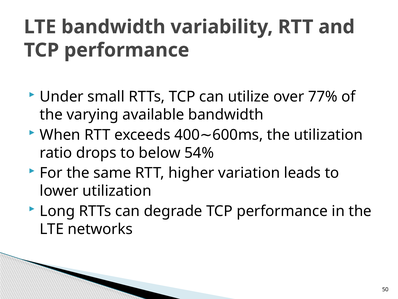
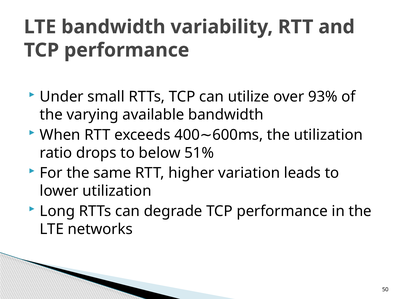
77%: 77% -> 93% (323, 97)
54%: 54% -> 51% (199, 153)
